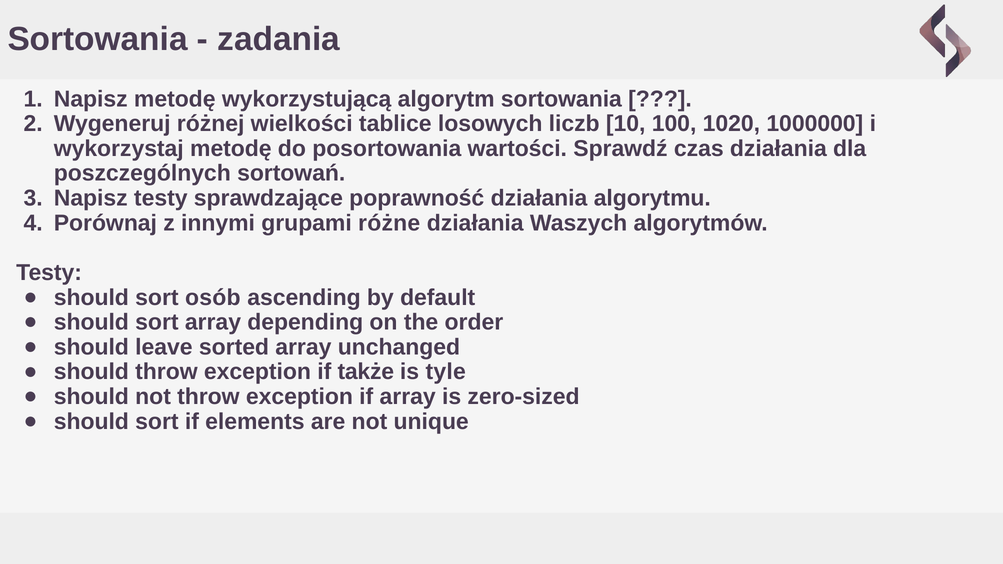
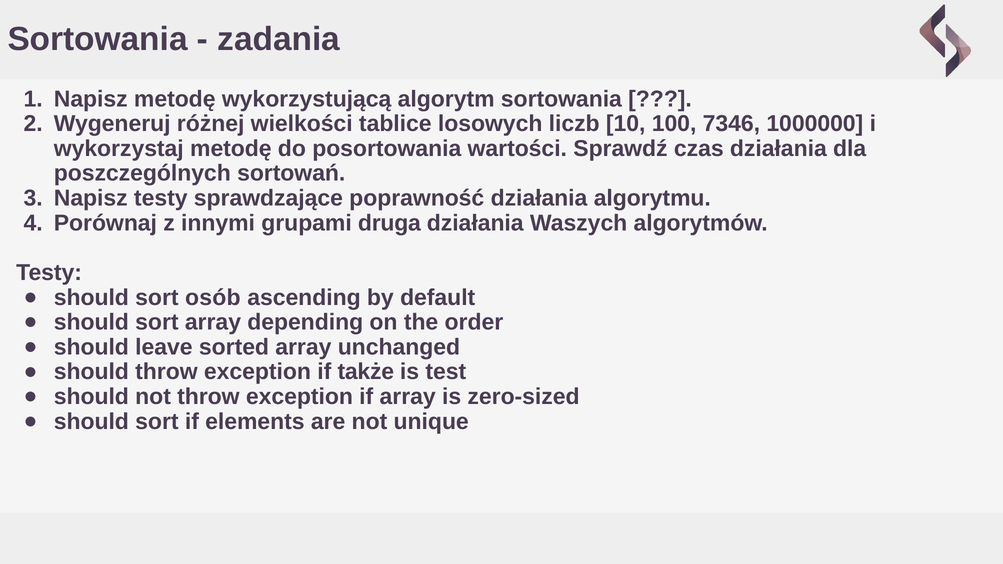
1020: 1020 -> 7346 (731, 124)
różne: różne -> druga (389, 223)
tyle: tyle -> test (446, 372)
